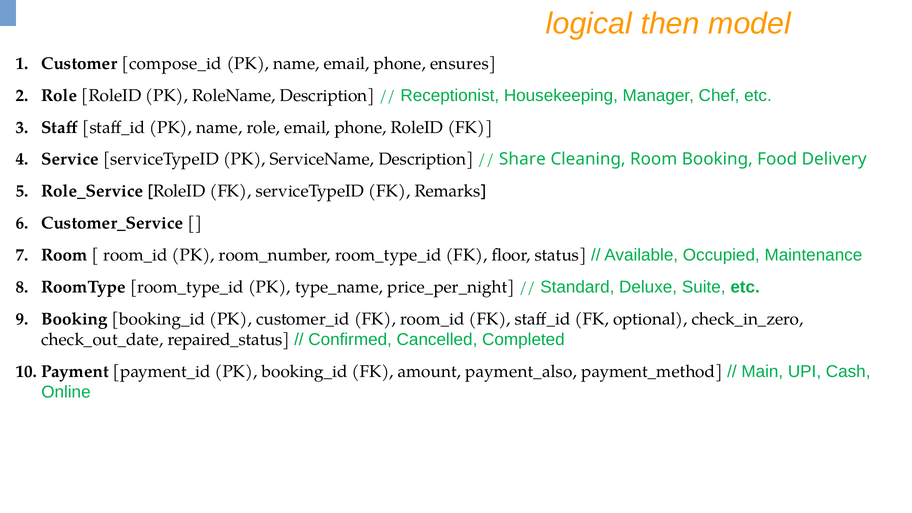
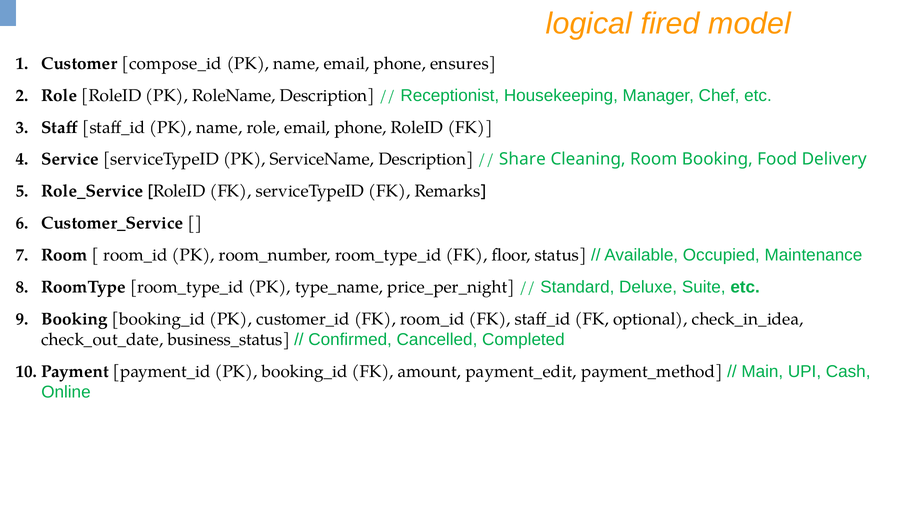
then: then -> fired (670, 24)
check_in_zero: check_in_zero -> check_in_idea (748, 319)
repaired_status: repaired_status -> business_status (229, 340)
payment_also: payment_also -> payment_edit (521, 371)
